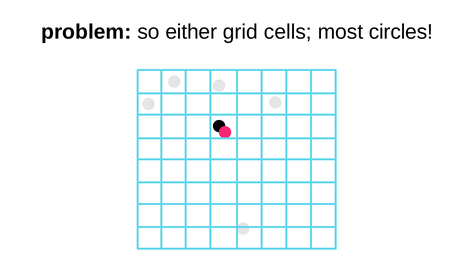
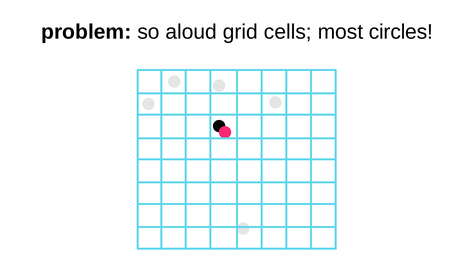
either: either -> aloud (191, 32)
